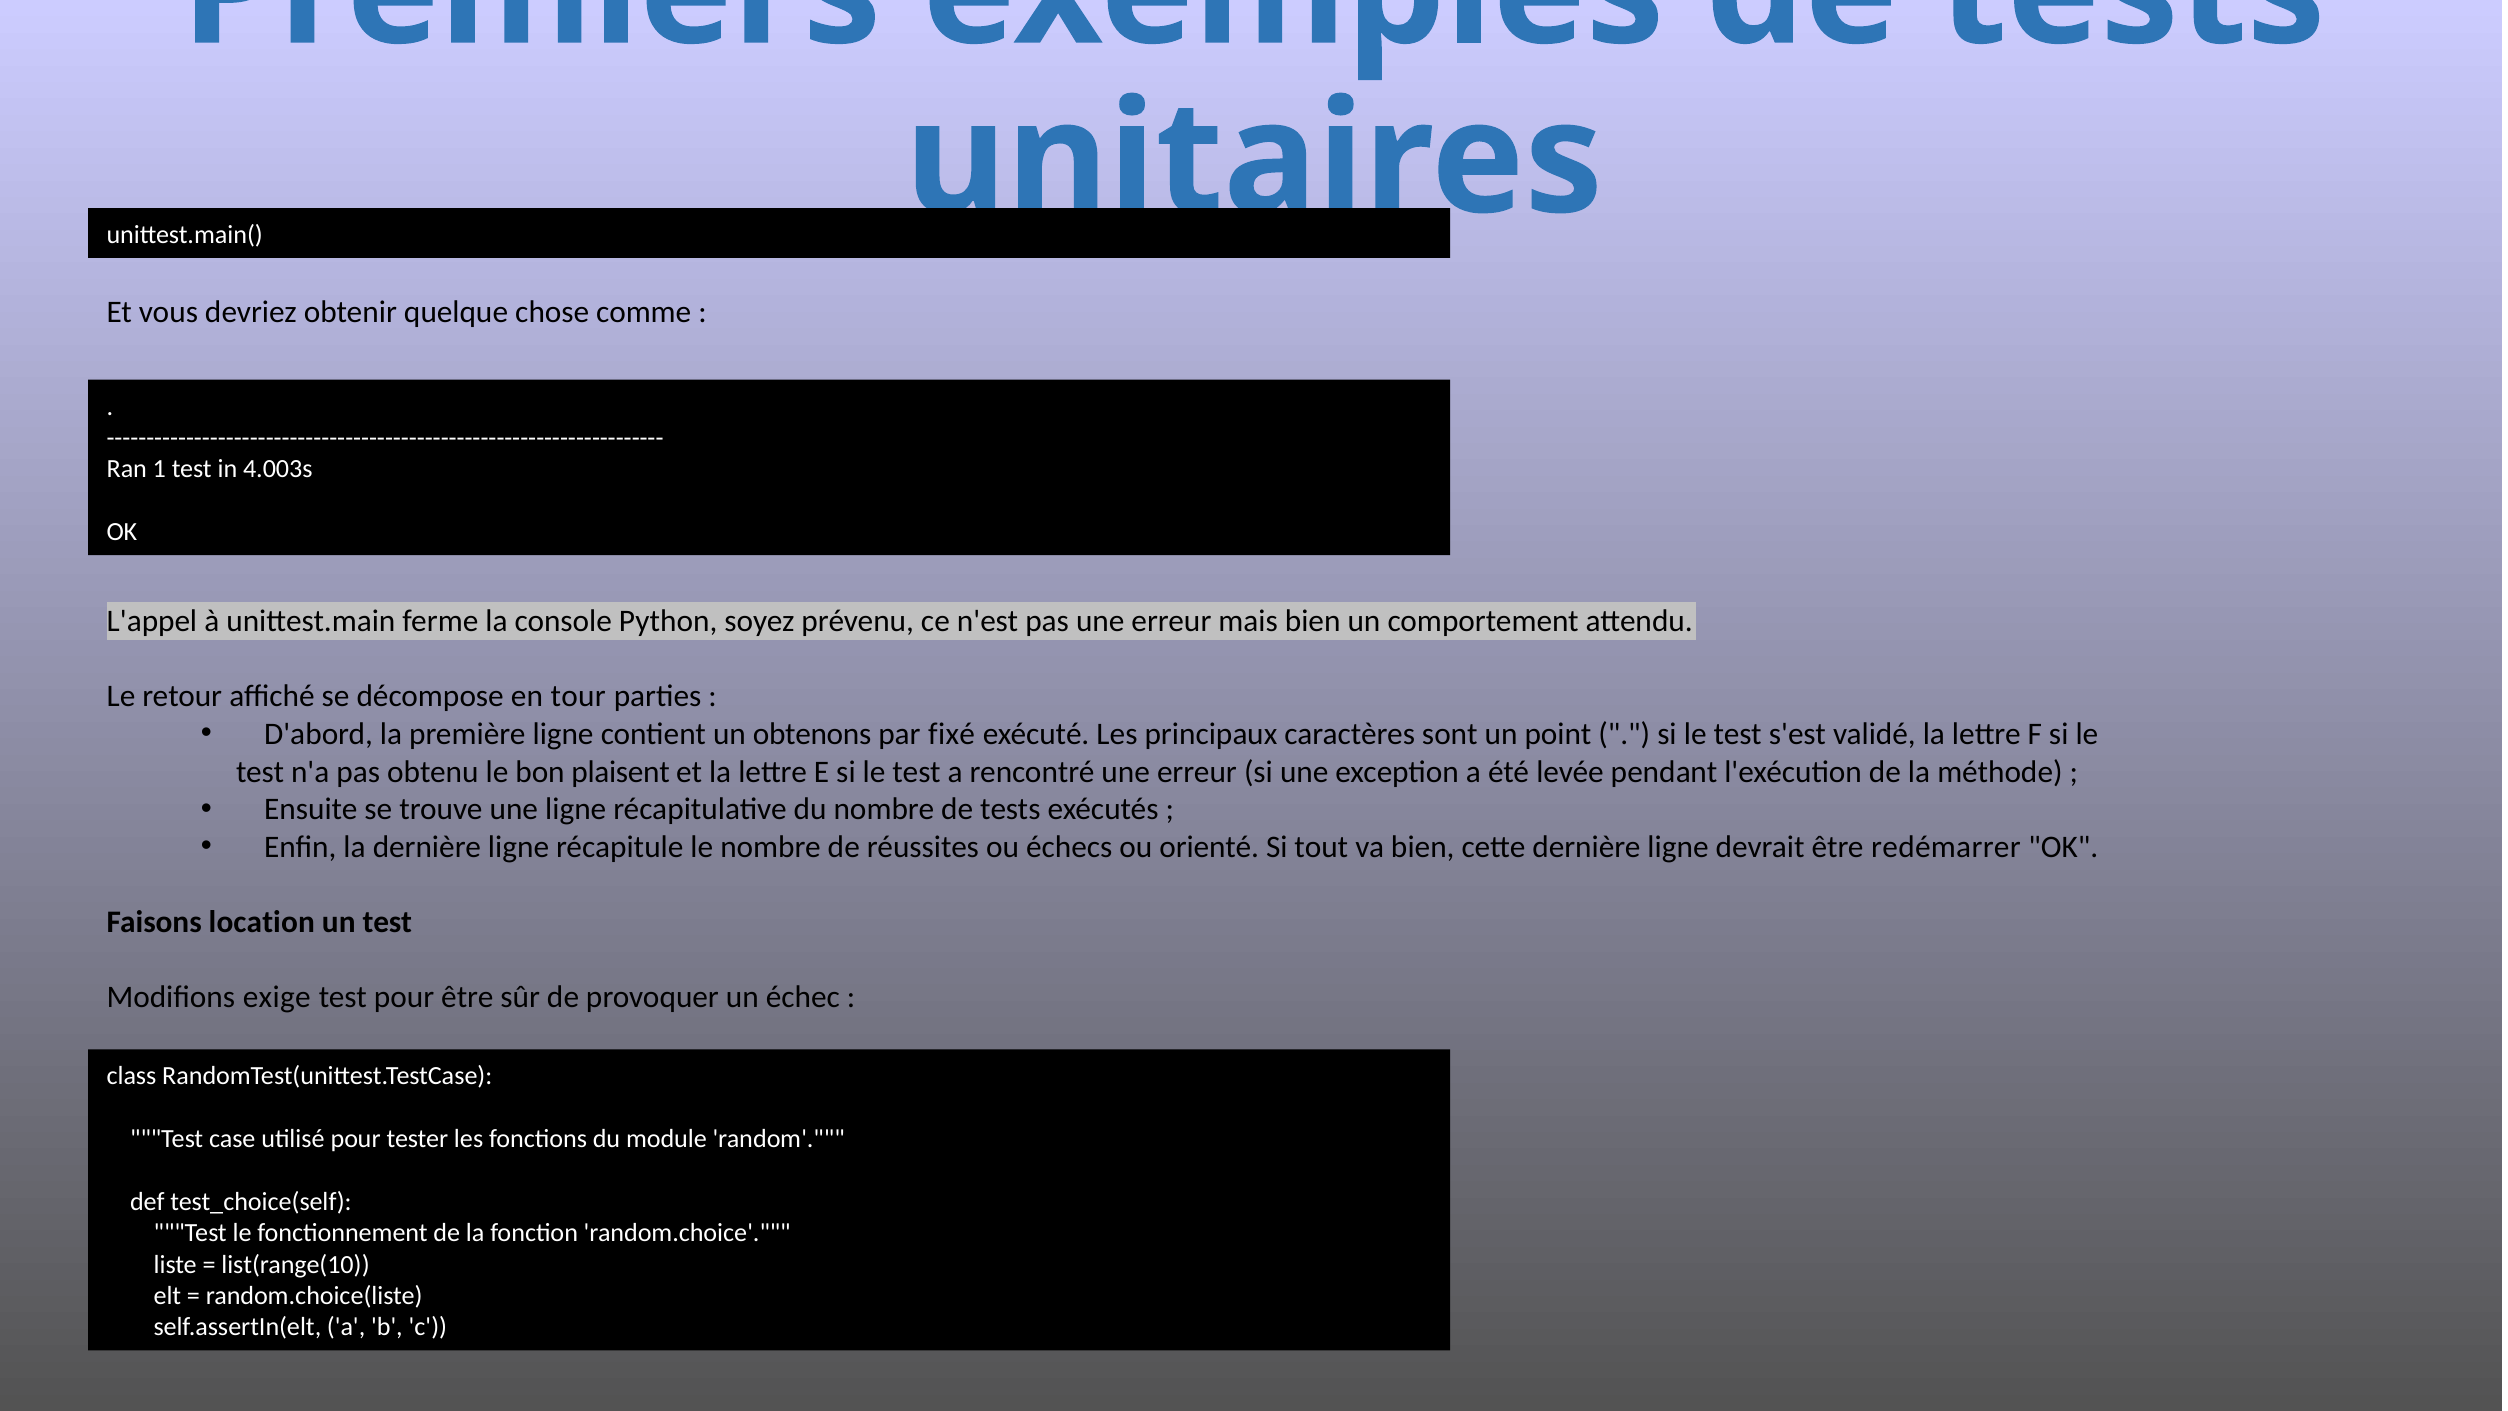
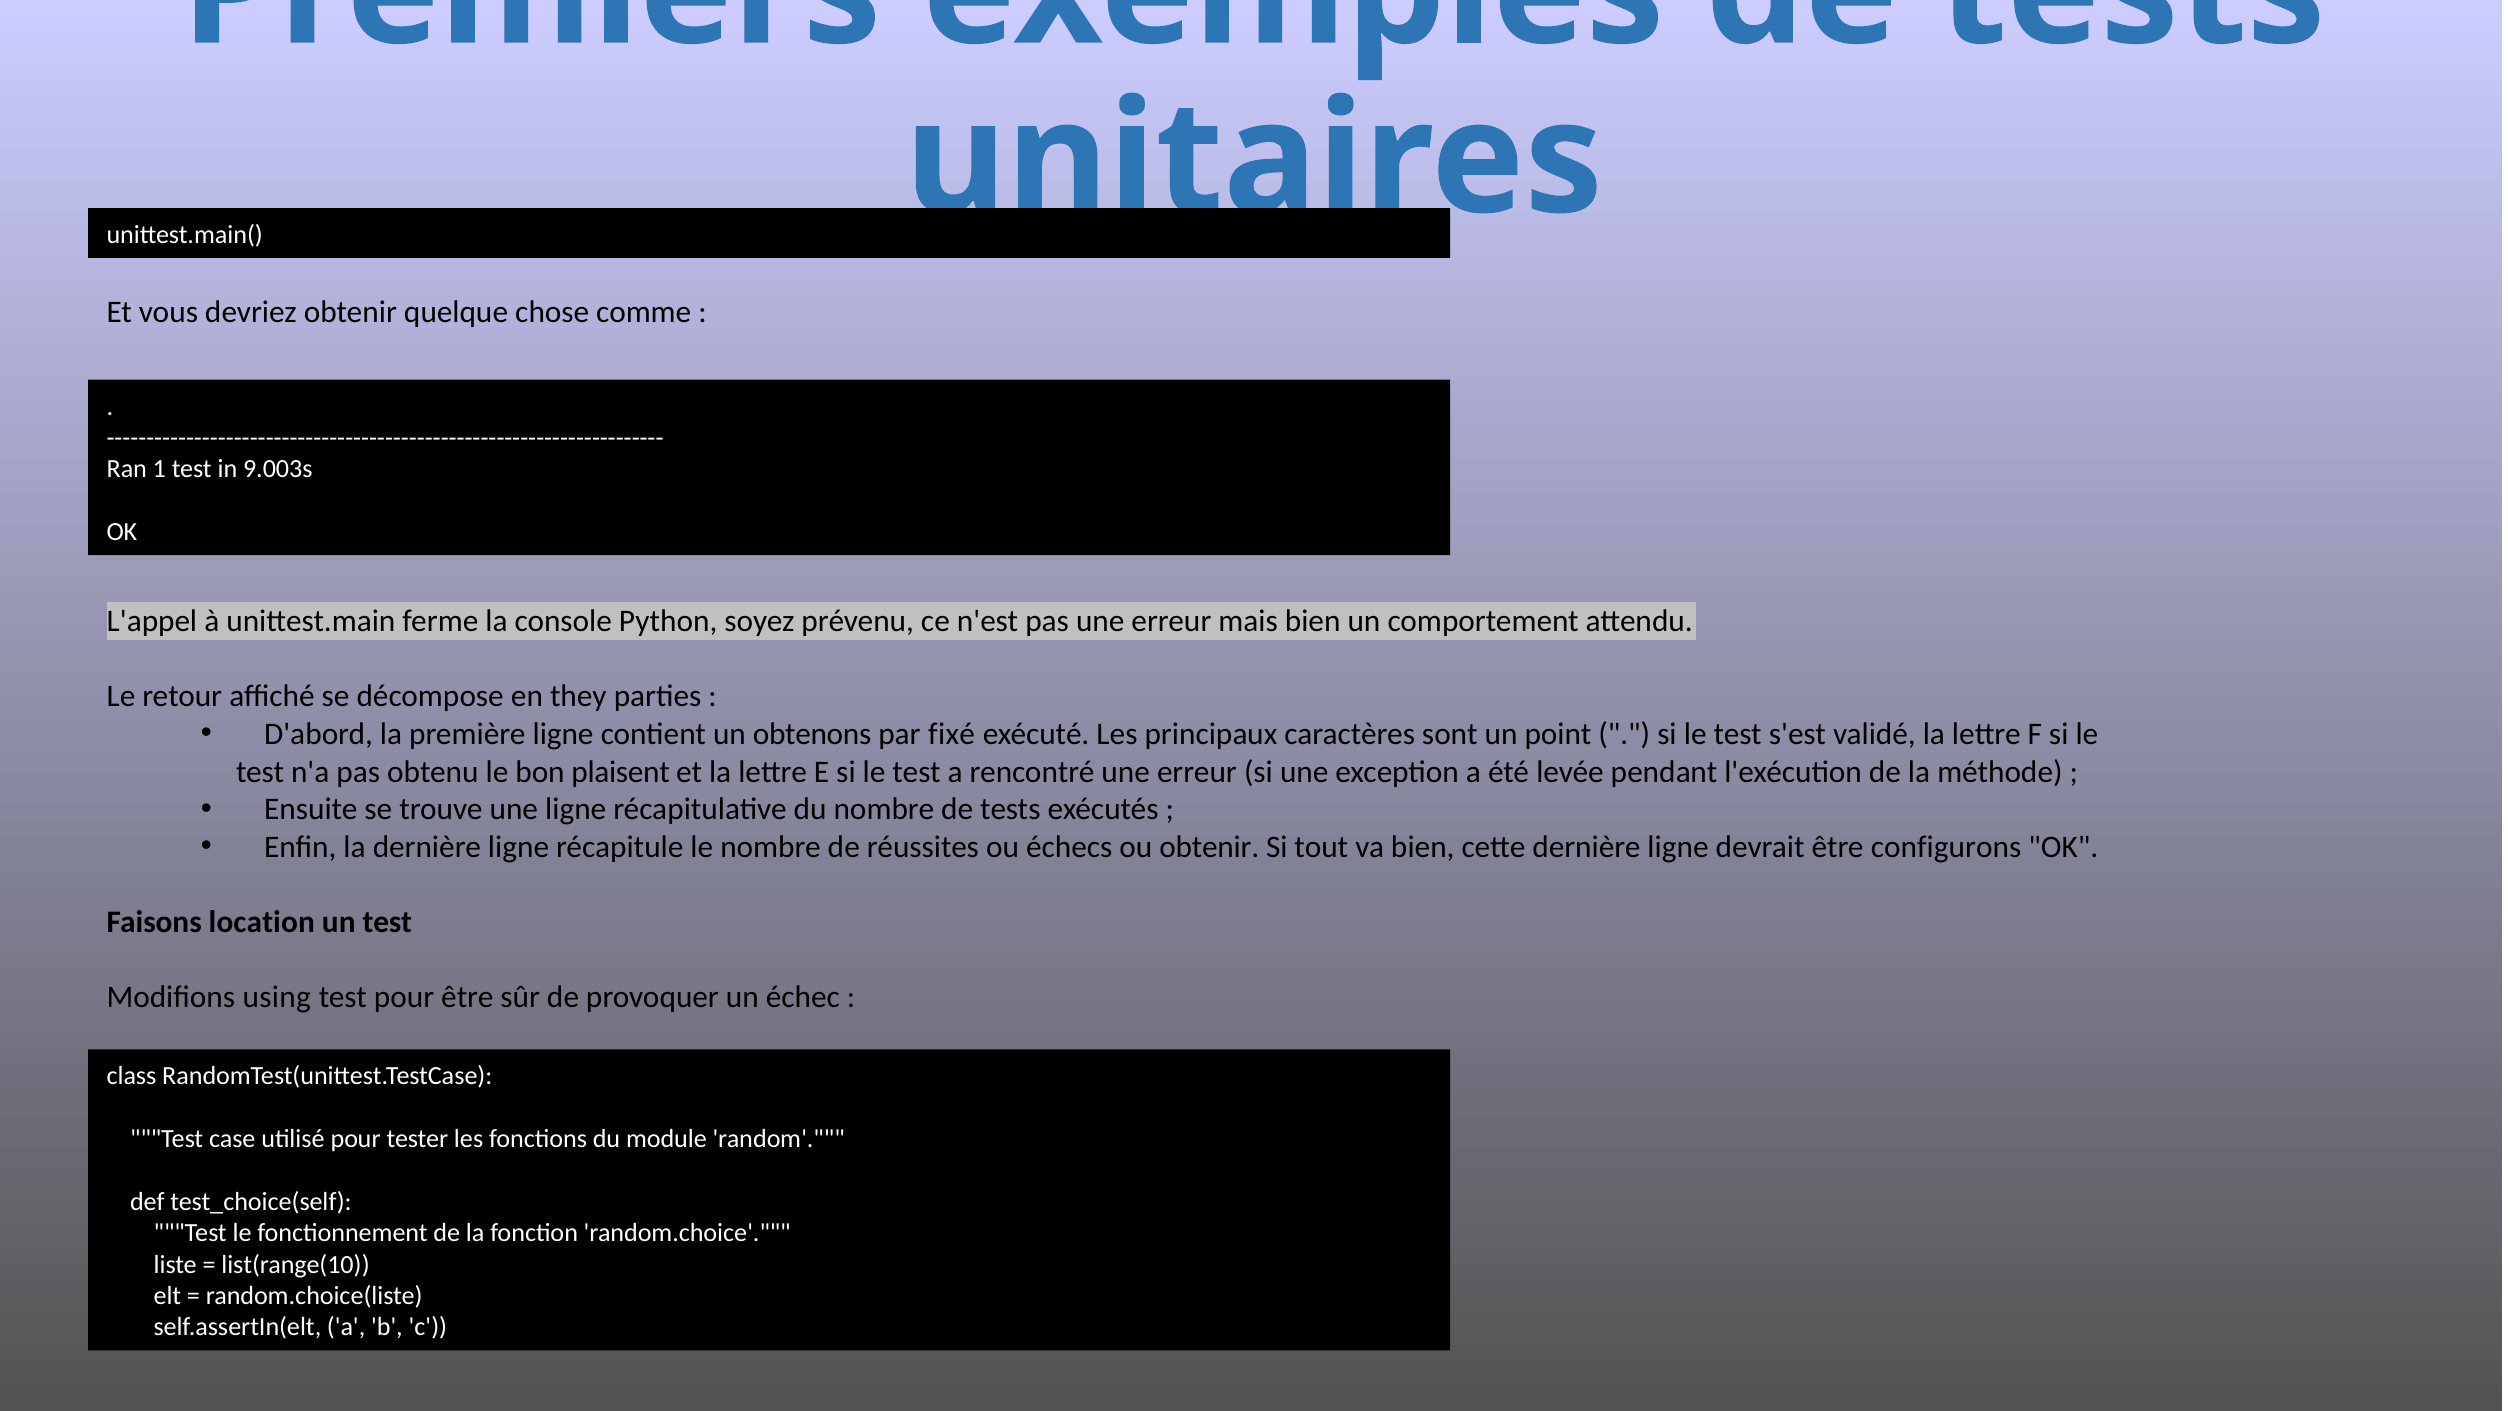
4.003s: 4.003s -> 9.003s (278, 469)
tour: tour -> they (578, 696)
ou orienté: orienté -> obtenir (1209, 847)
redémarrer: redémarrer -> configurons (1946, 847)
exige: exige -> using (277, 997)
